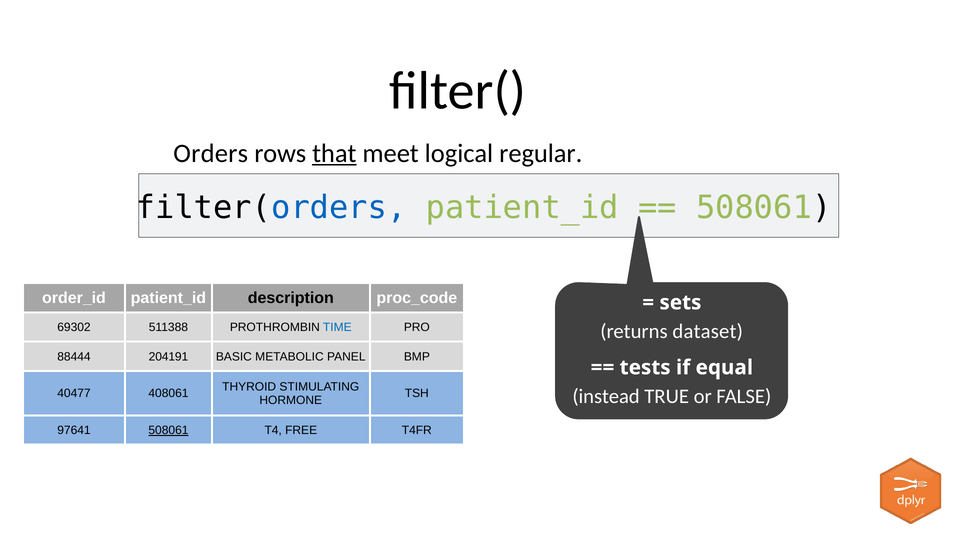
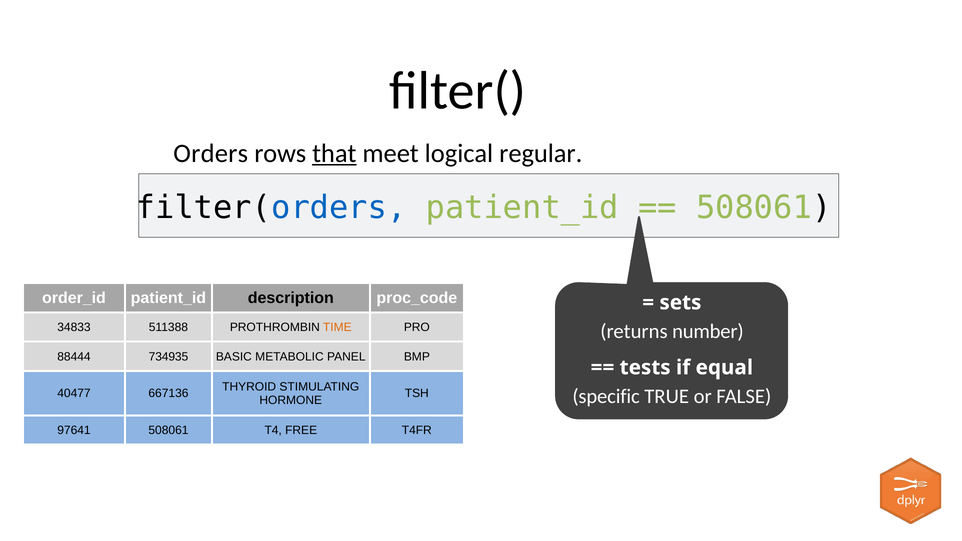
69302: 69302 -> 34833 (74, 327)
TIME colour: blue -> orange (337, 327)
dataset: dataset -> number (708, 331)
204191: 204191 -> 734935 (168, 357)
408061: 408061 -> 667136 (168, 393)
instead: instead -> specific (606, 396)
508061 underline: present -> none (168, 430)
